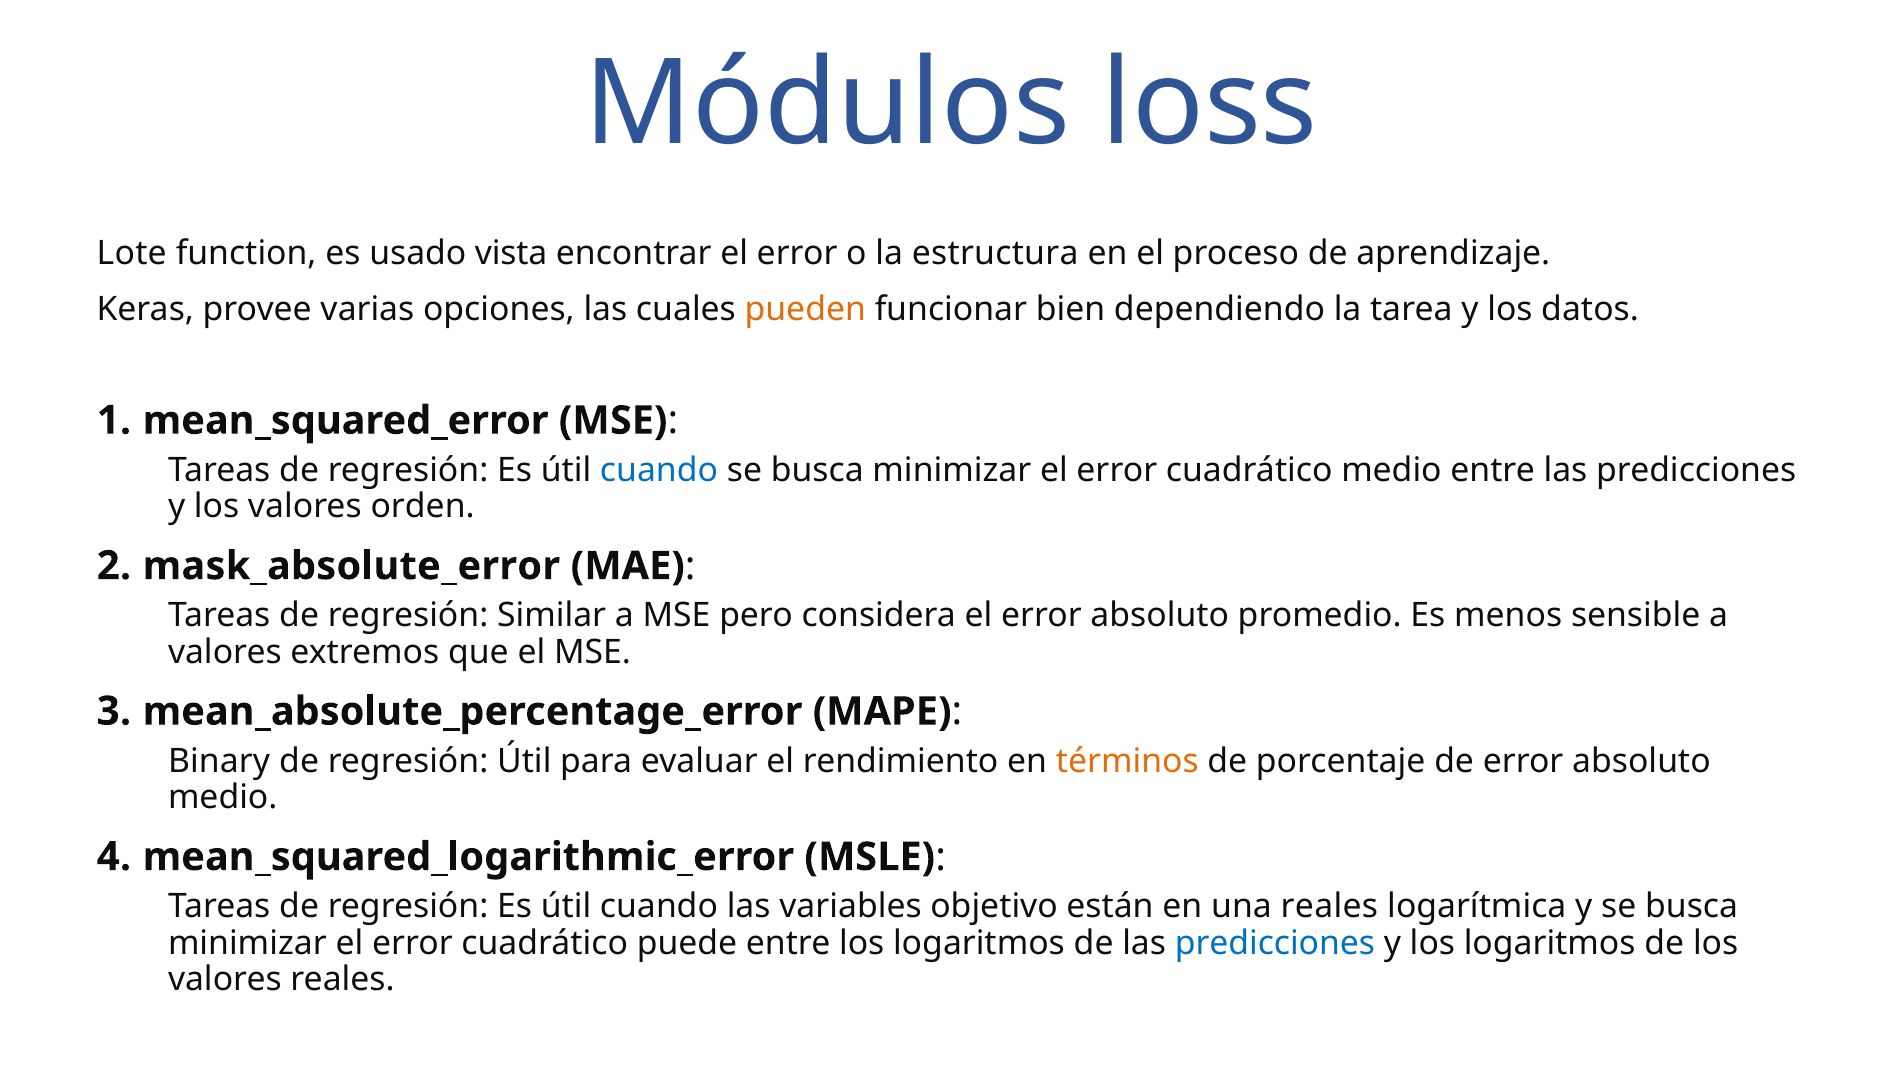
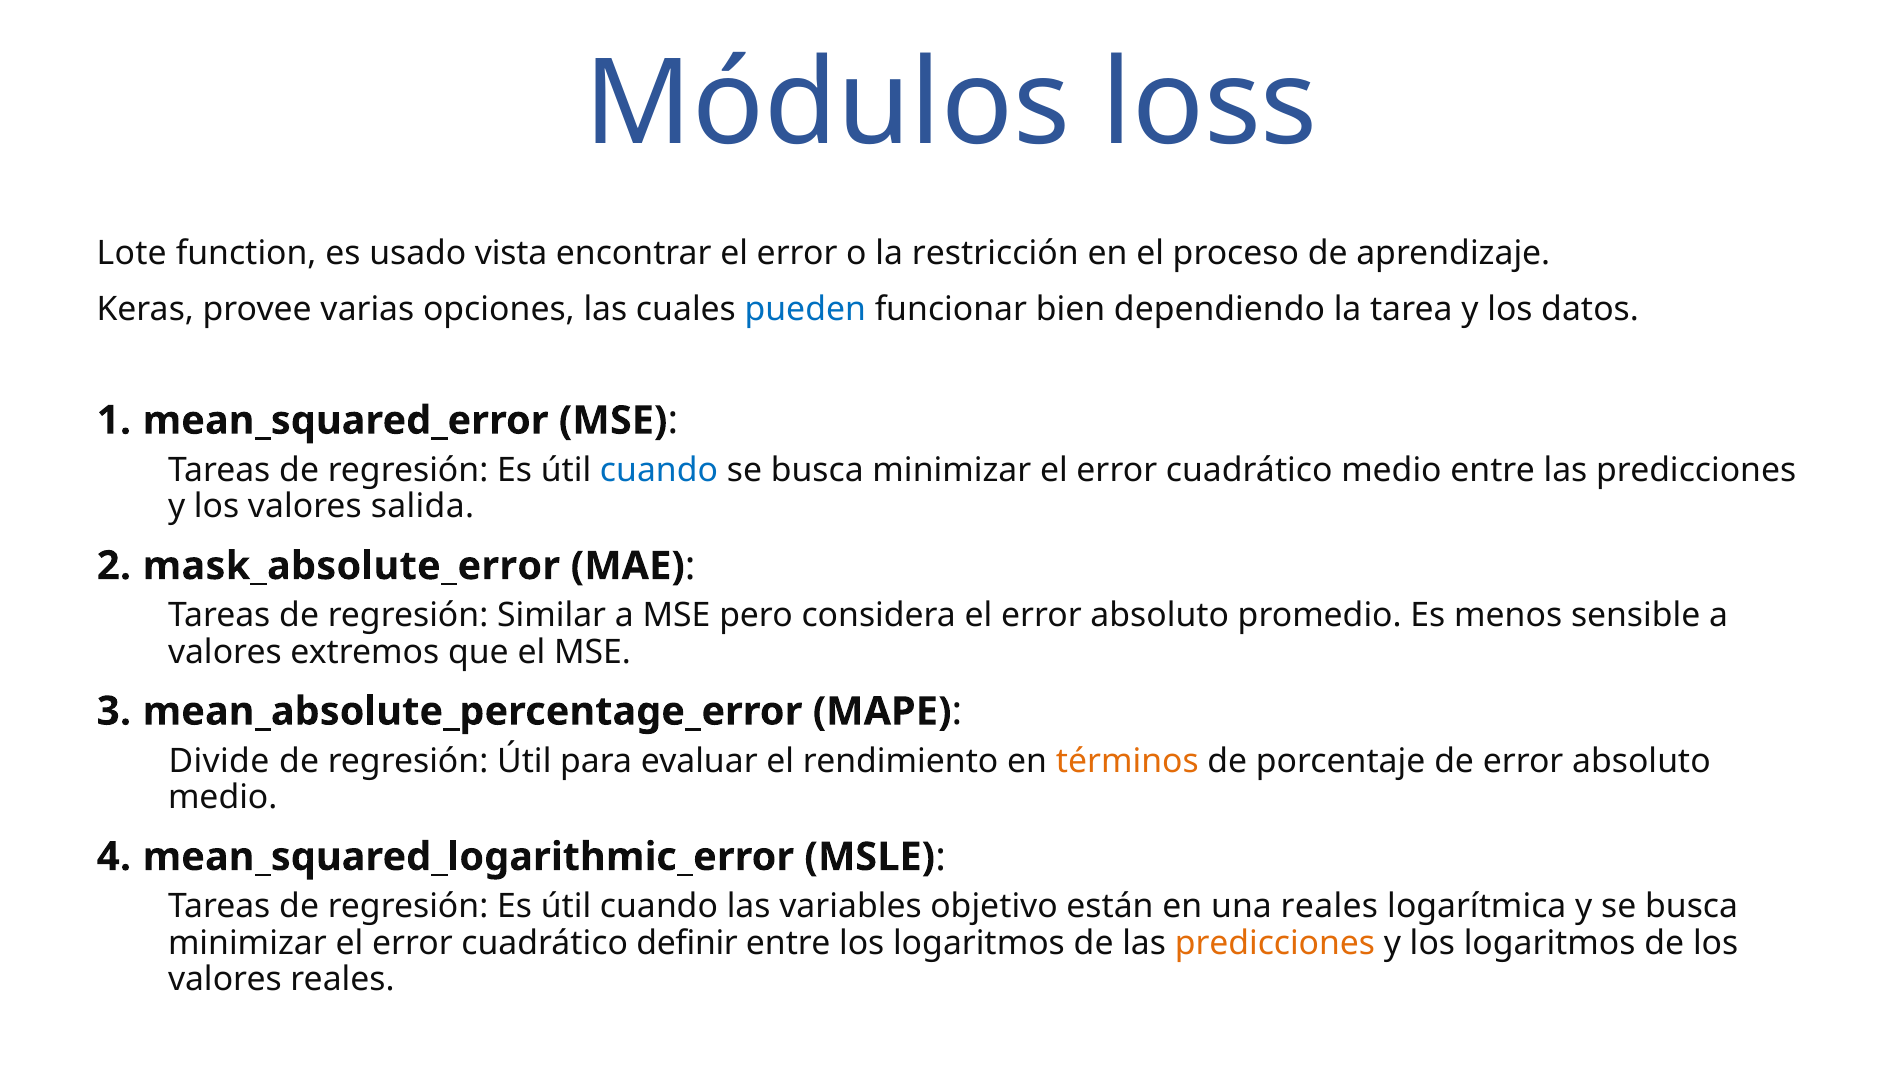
estructura: estructura -> restricción (995, 253)
pueden colour: orange -> blue (805, 309)
orden: orden -> salida (422, 506)
Binary: Binary -> Divide (219, 761)
puede: puede -> definir (687, 942)
predicciones colour: blue -> orange (1275, 942)
